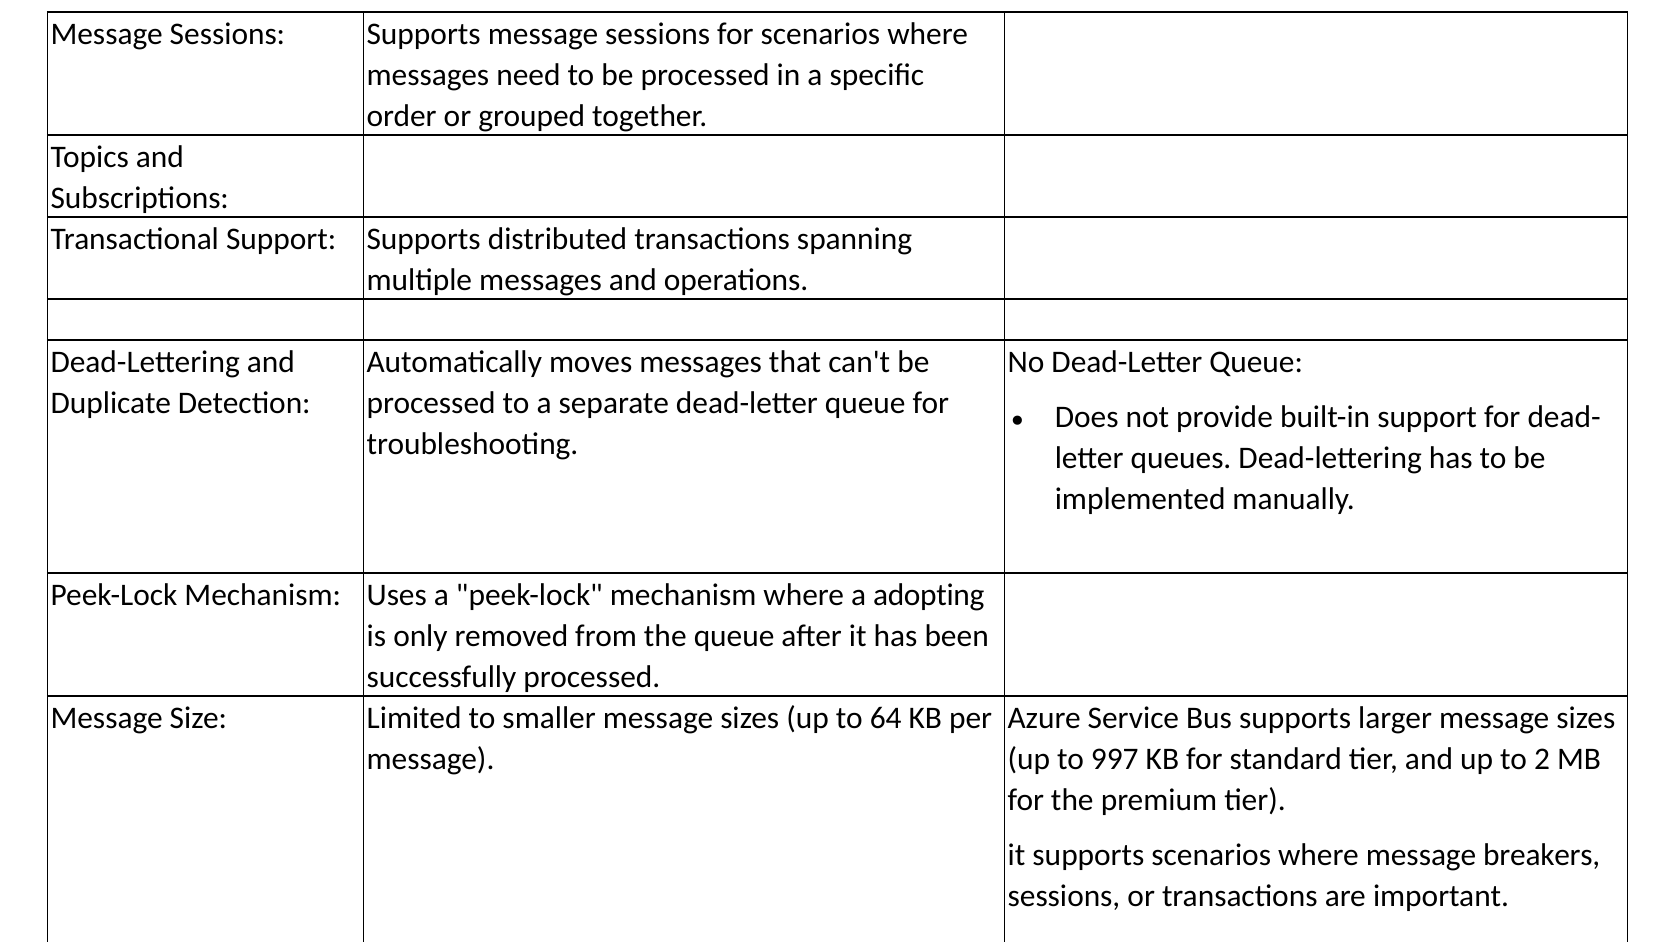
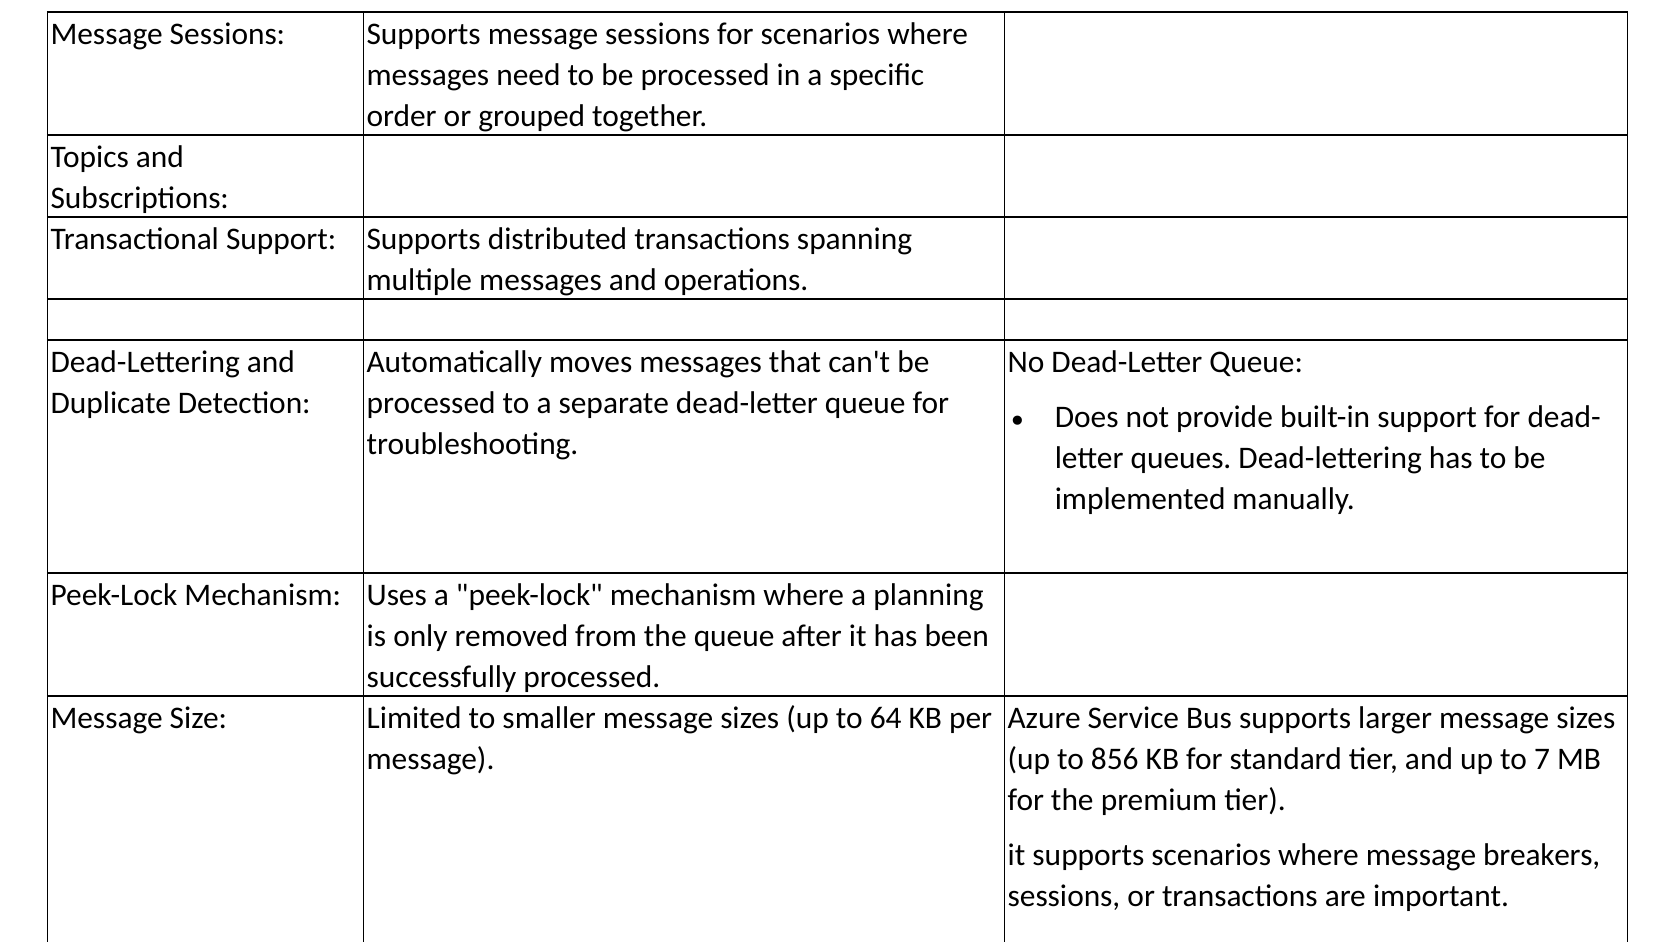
adopting: adopting -> planning (929, 595)
997: 997 -> 856 (1115, 759)
2: 2 -> 7 (1542, 759)
